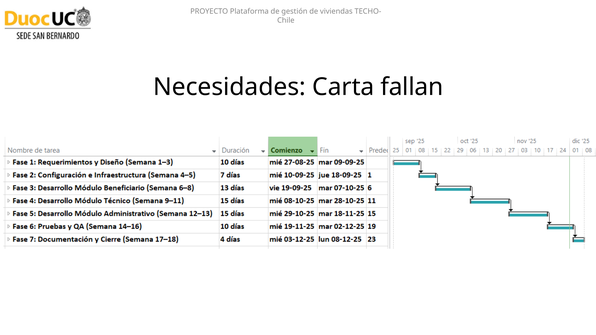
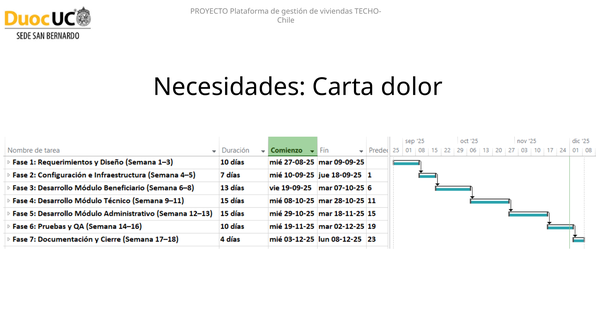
fallan: fallan -> dolor (412, 87)
